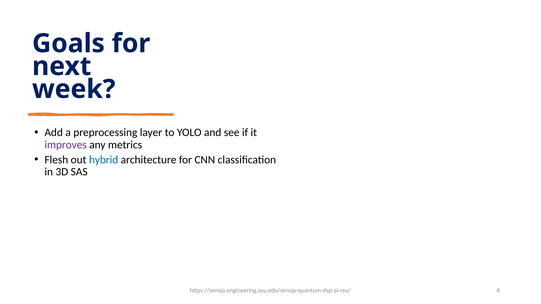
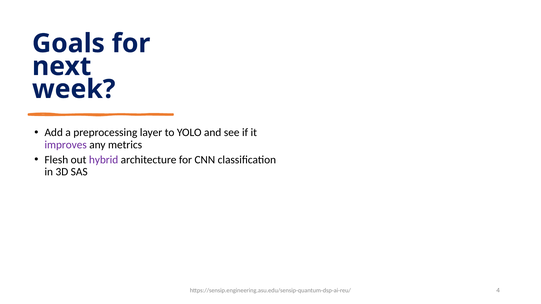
hybrid colour: blue -> purple (104, 160)
